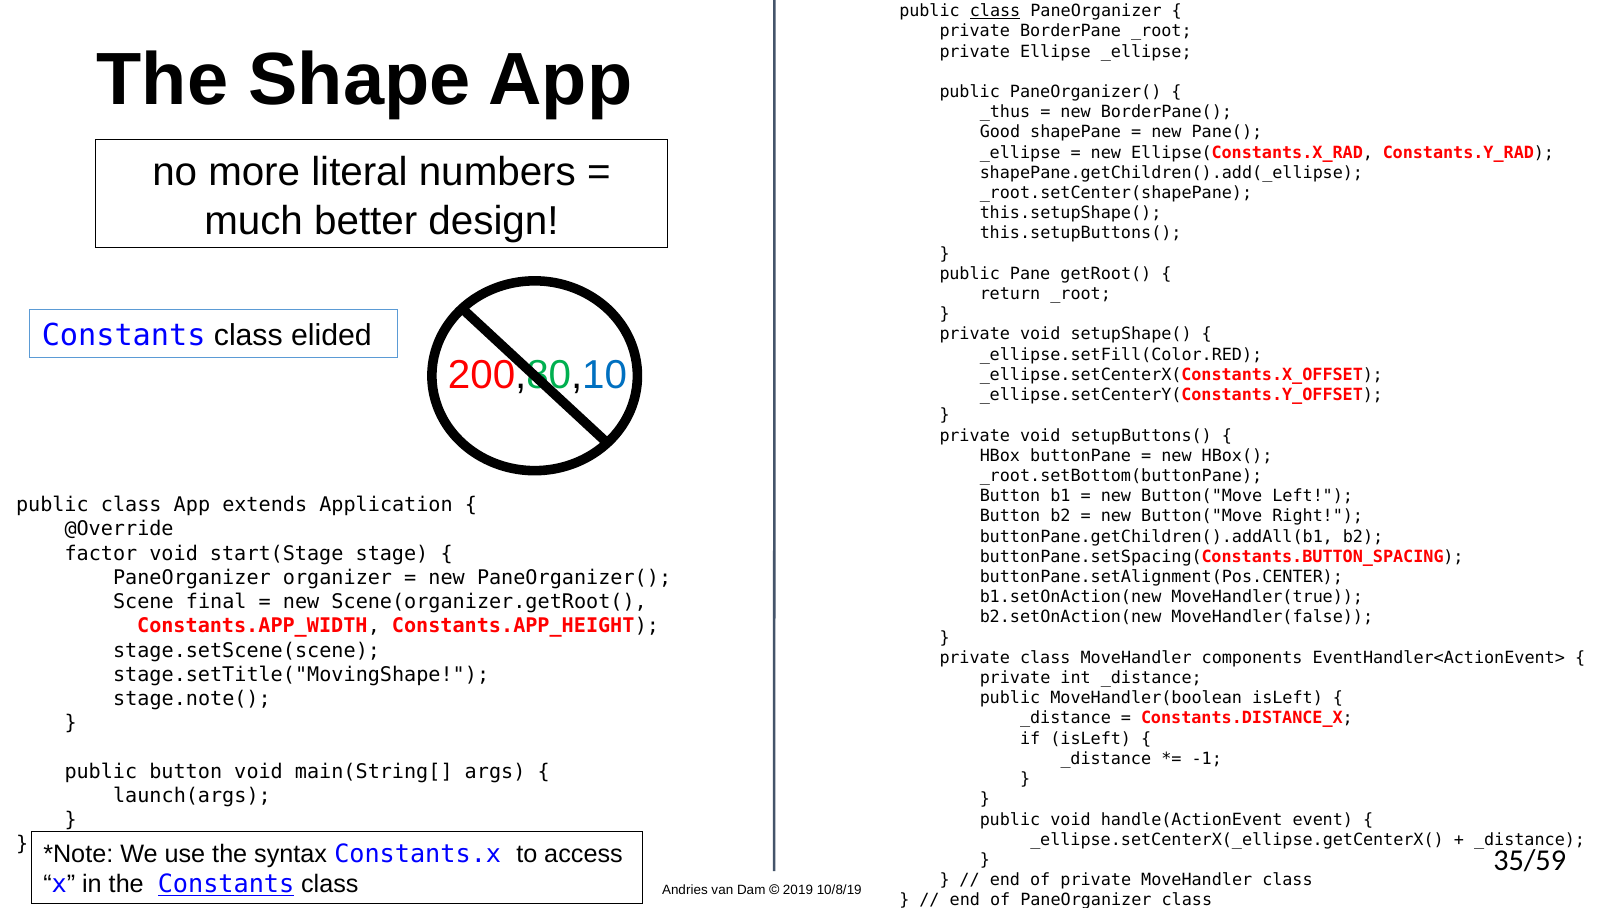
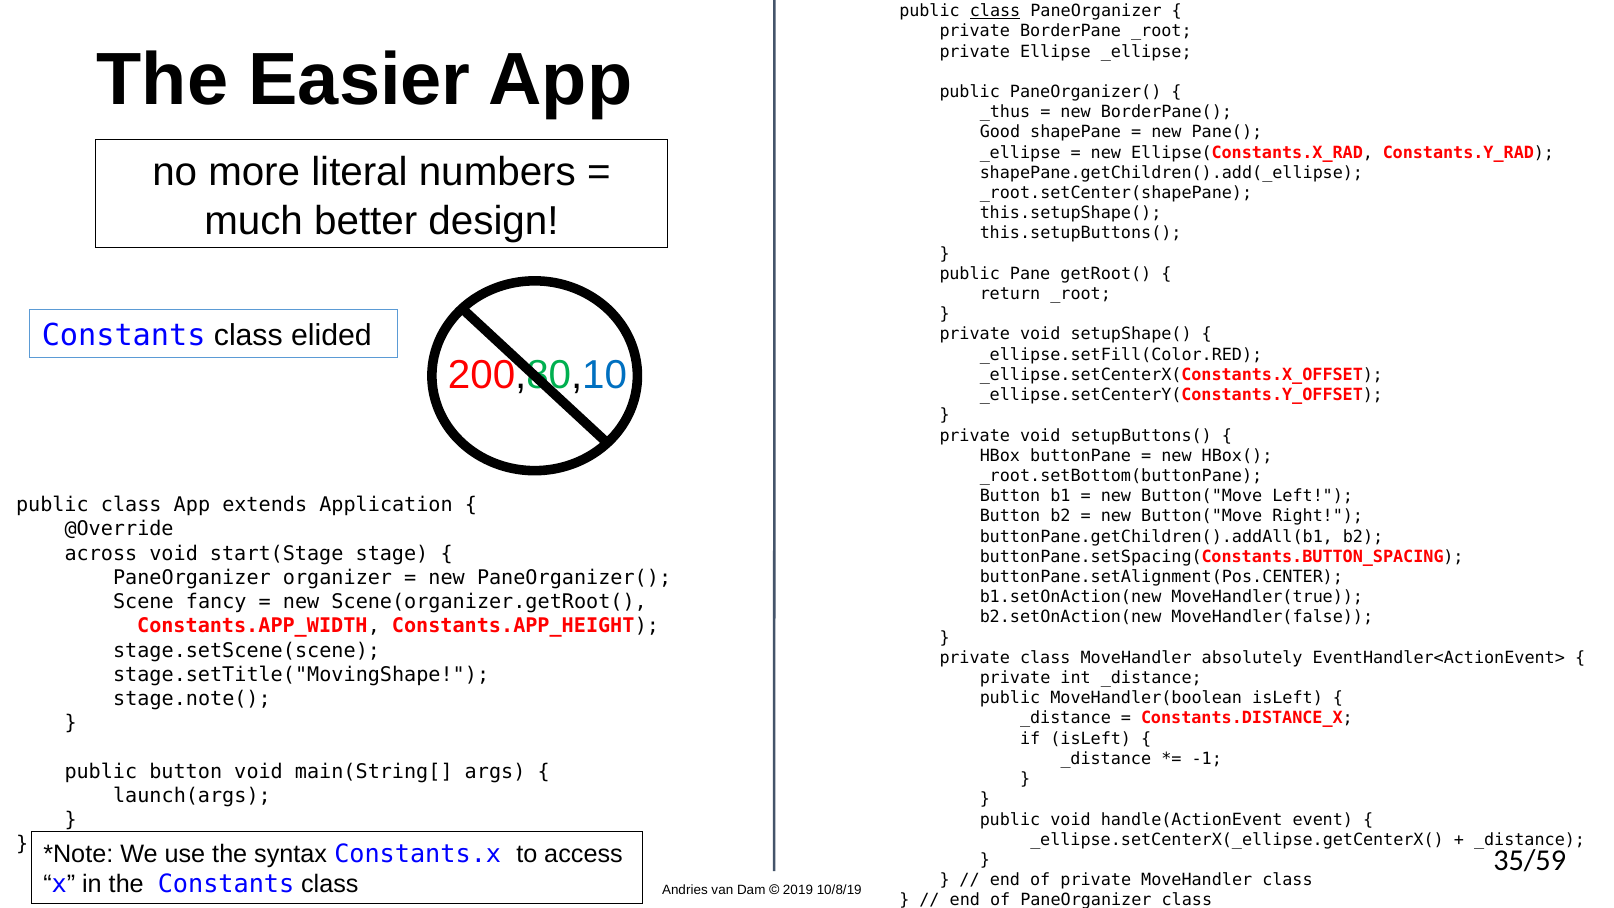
Shape: Shape -> Easier (360, 80)
factor: factor -> across (101, 553)
final: final -> fancy (216, 602)
components: components -> absolutely (1252, 658)
Constants underline: present -> none (226, 884)
